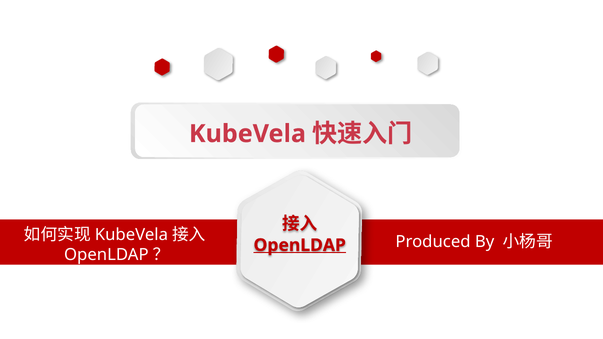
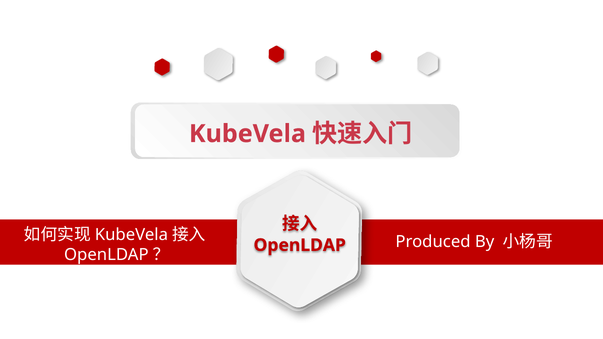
OpenLDAP underline: present -> none (300, 245)
